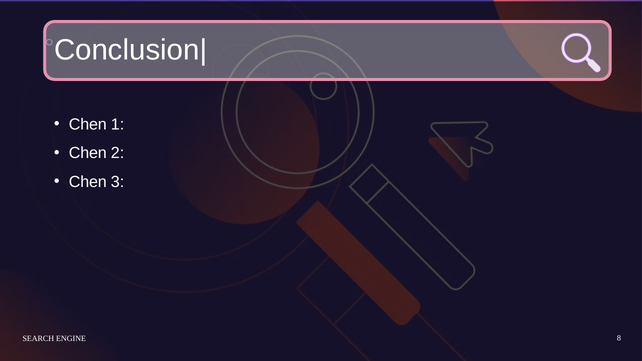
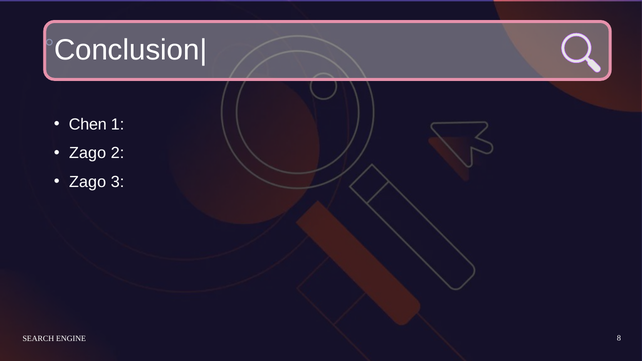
Chen: Chen -> Zago (88, 153)
Chen: Chen -> Zago (88, 182)
